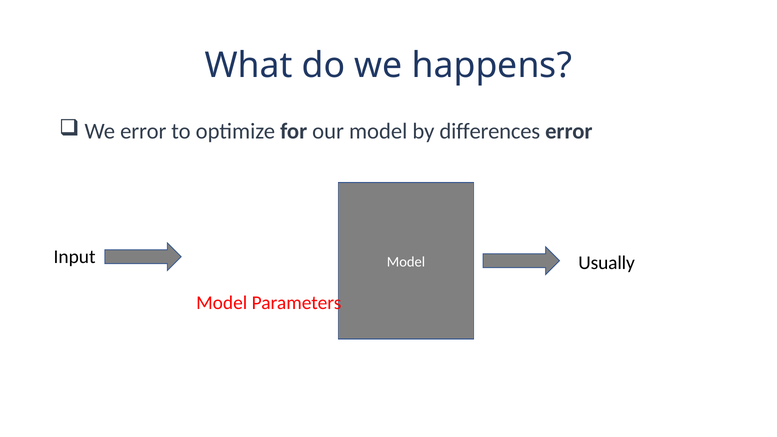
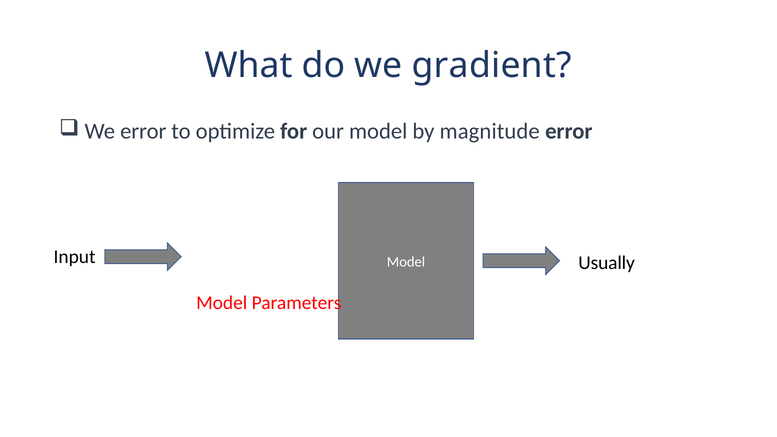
happens: happens -> gradient (492, 65)
differences: differences -> magnitude (490, 131)
